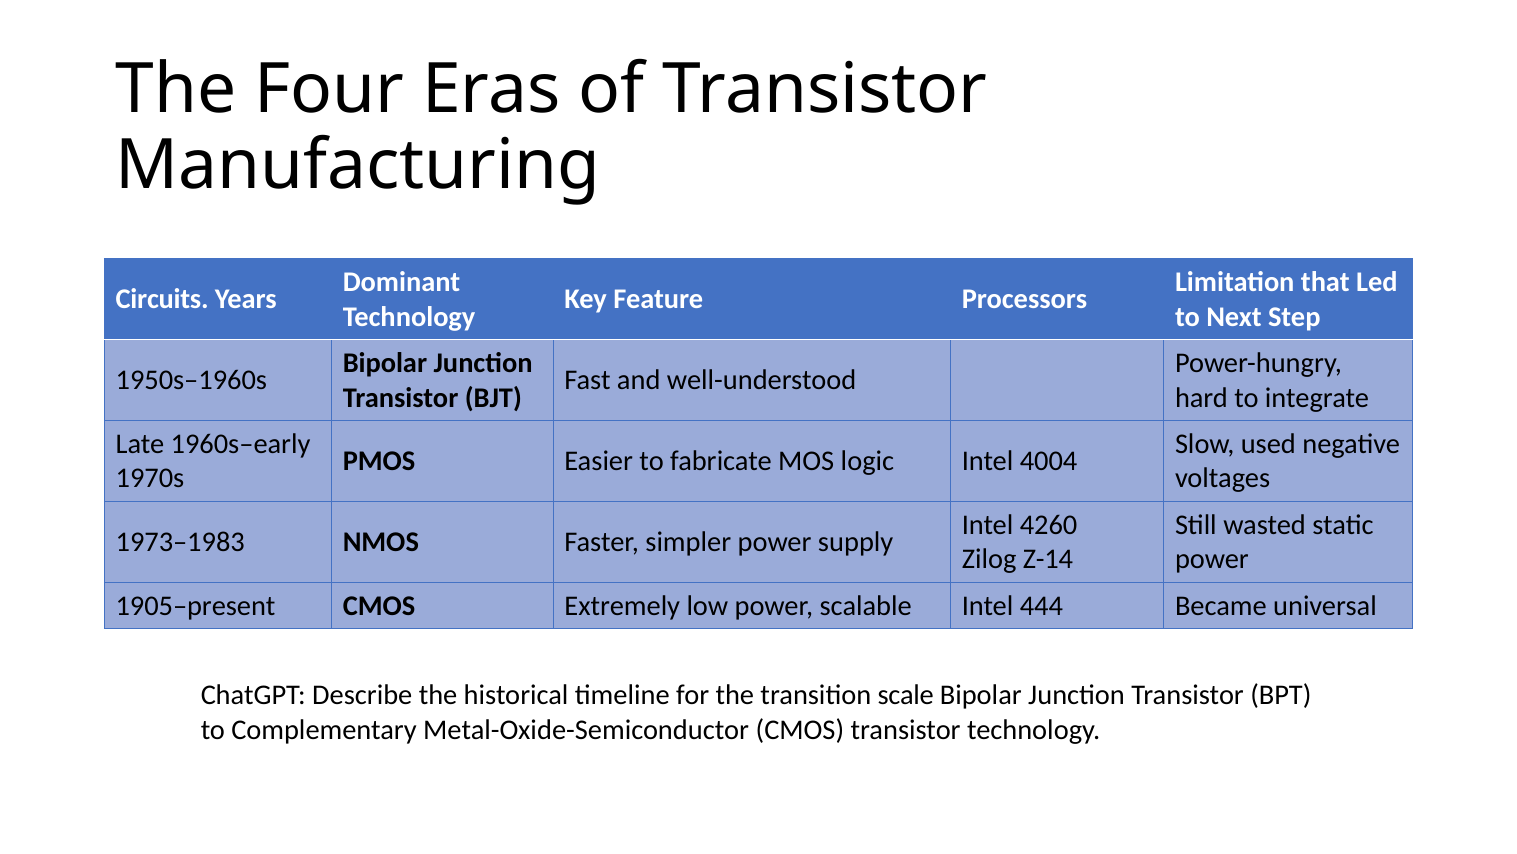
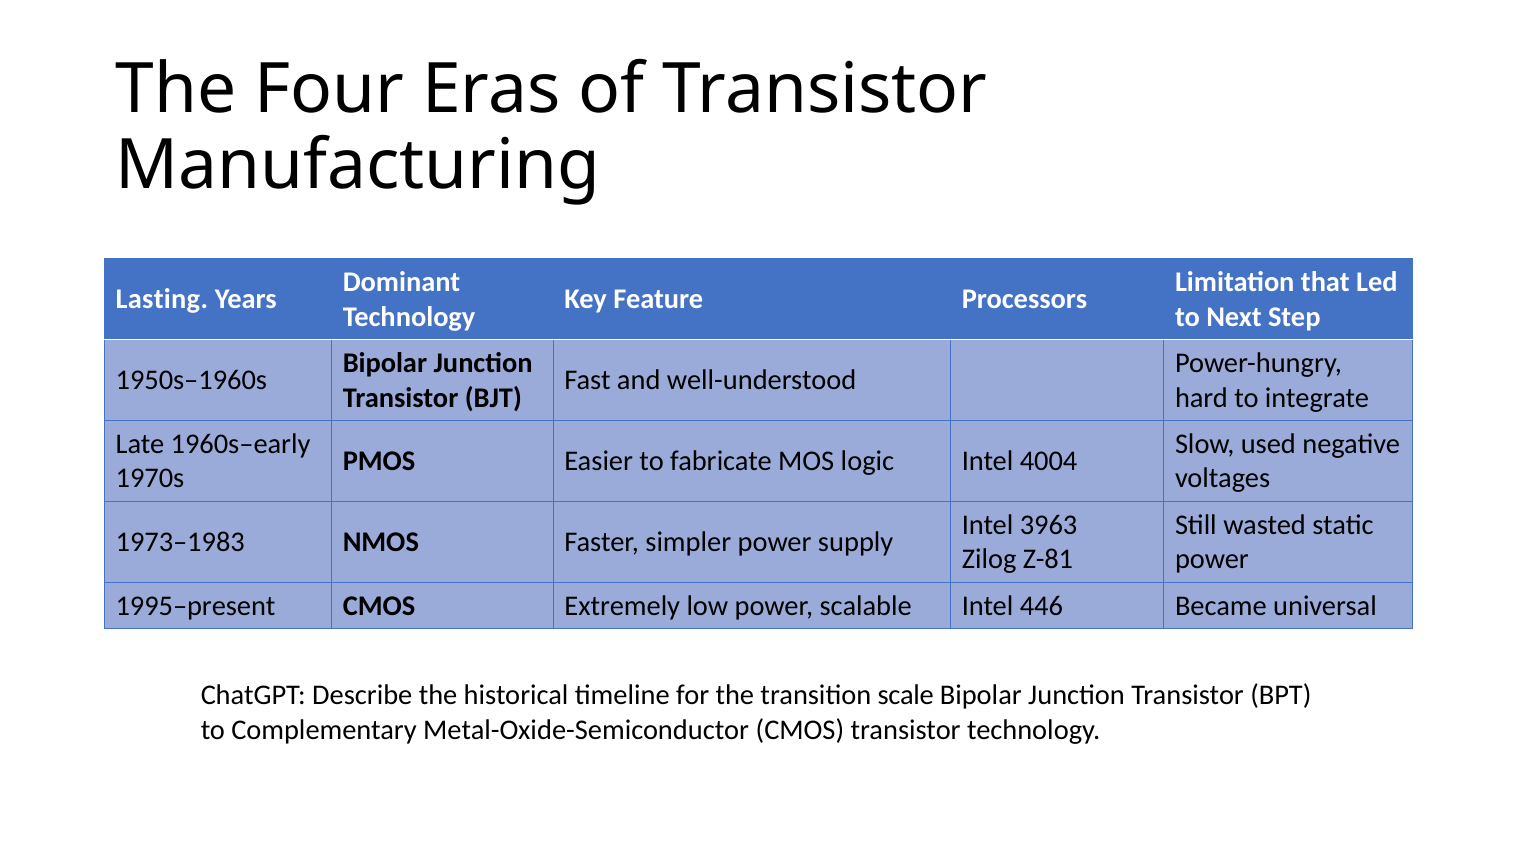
Circuits: Circuits -> Lasting (162, 299)
4260: 4260 -> 3963 (1049, 524)
Z-14: Z-14 -> Z-81 (1048, 559)
1905–present: 1905–present -> 1995–present (196, 605)
444: 444 -> 446 (1041, 605)
